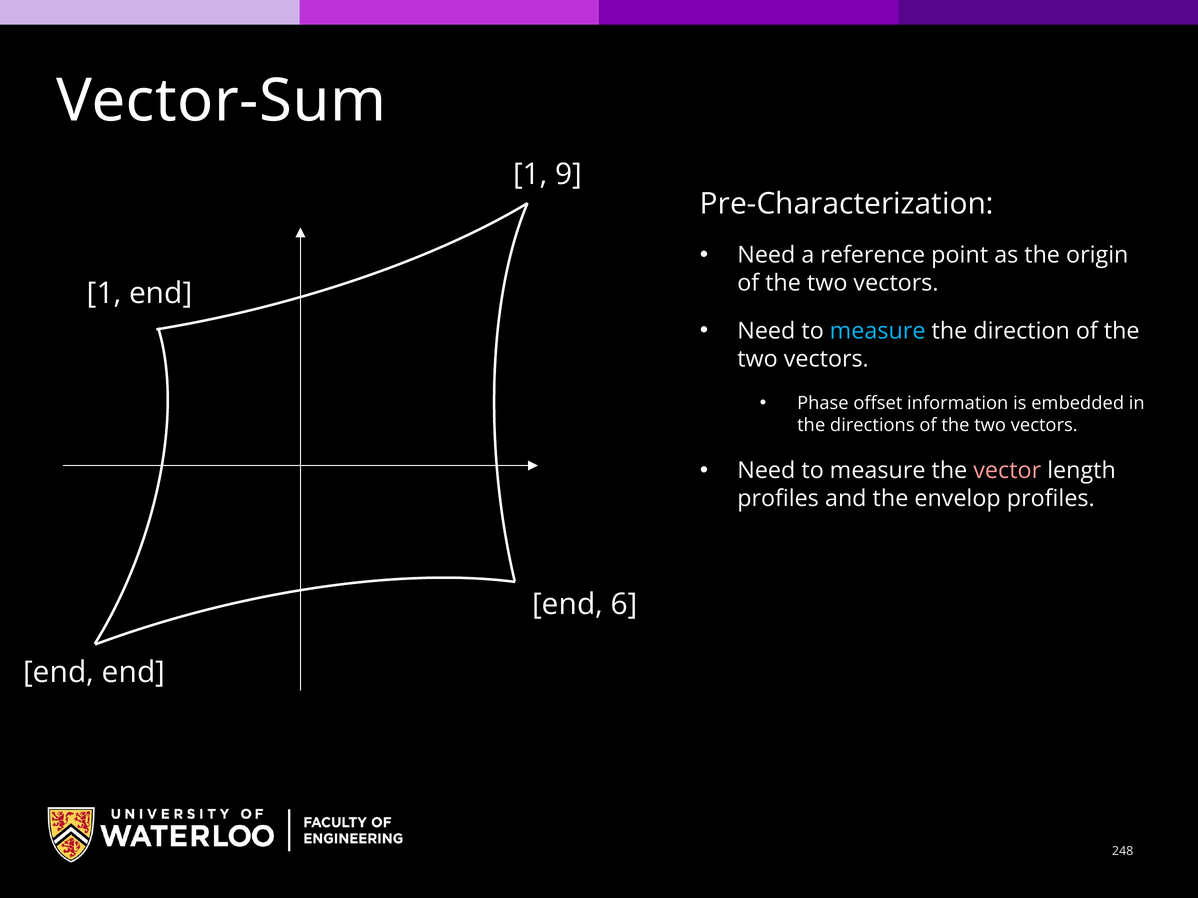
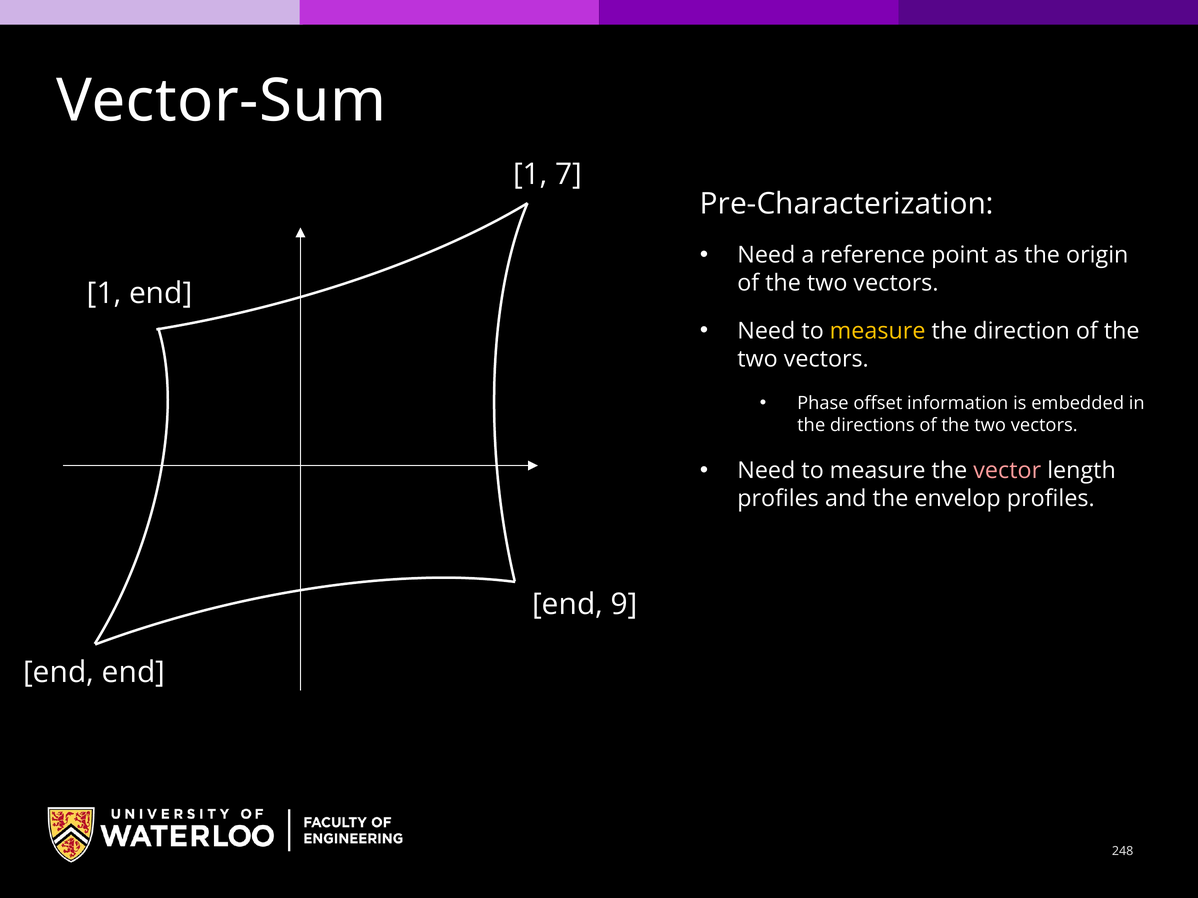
9: 9 -> 7 (569, 175)
measure colour: light blue -> yellow (878, 331)
6: 6 -> 9 (624, 605)
